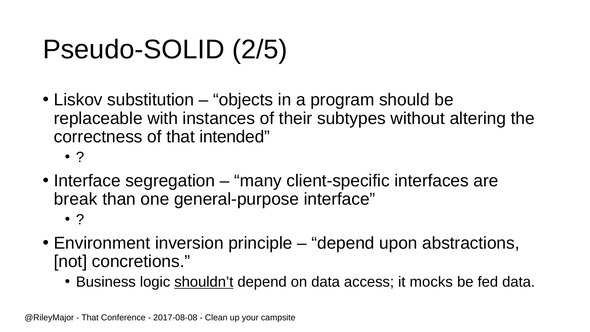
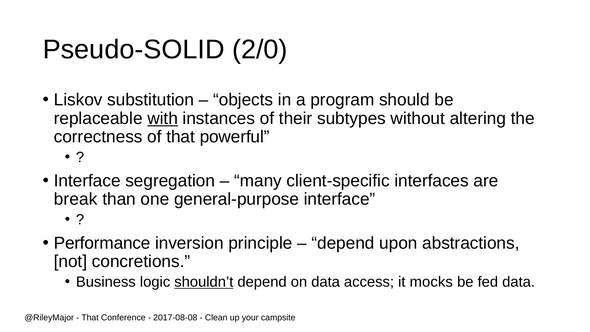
2/5: 2/5 -> 2/0 (260, 50)
with underline: none -> present (163, 118)
intended: intended -> powerful (235, 137)
Environment: Environment -> Performance (102, 243)
